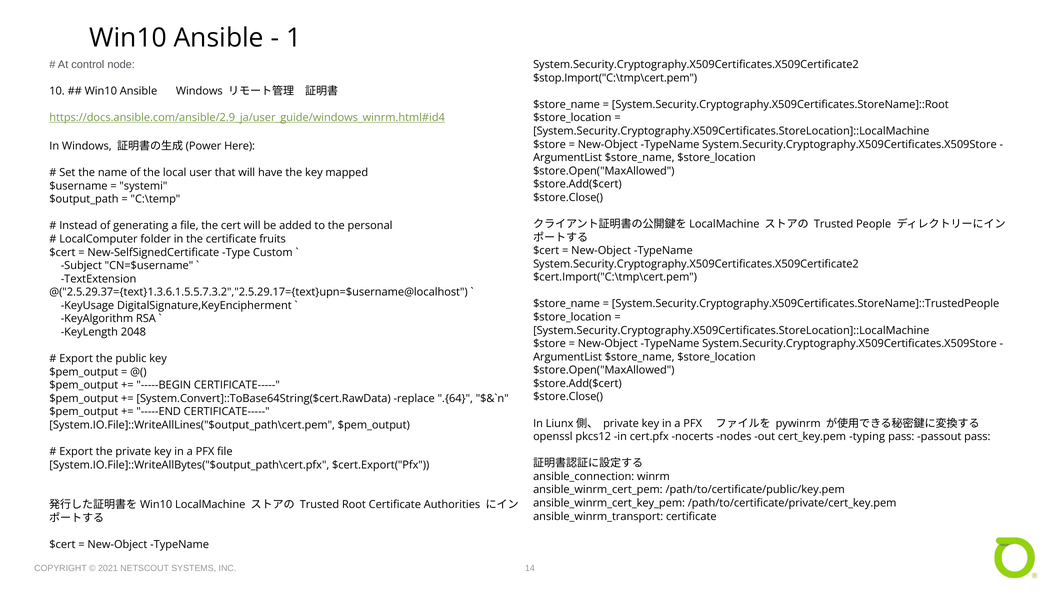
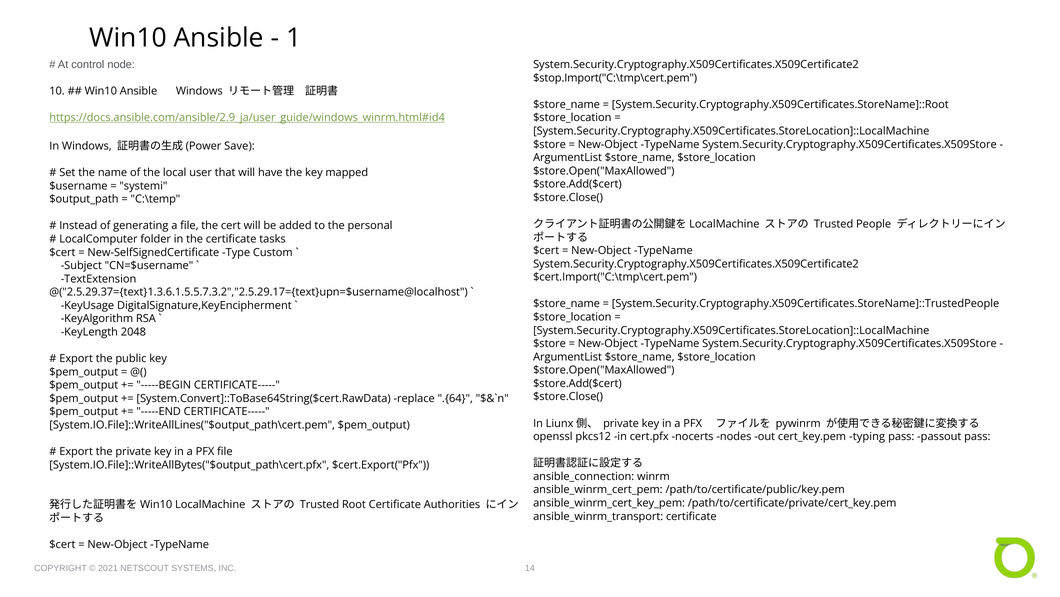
Here: Here -> Save (239, 146)
fruits: fruits -> tasks (272, 239)
